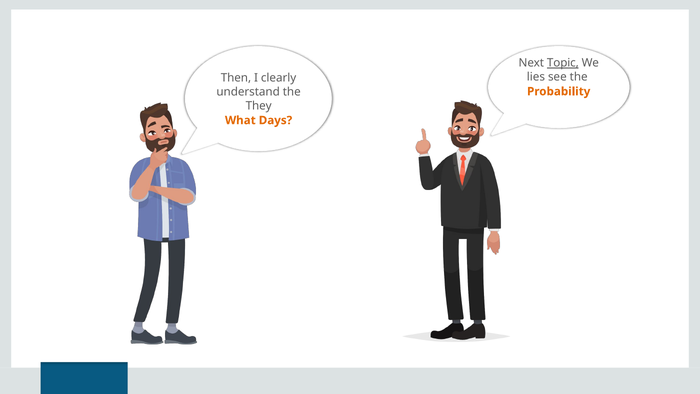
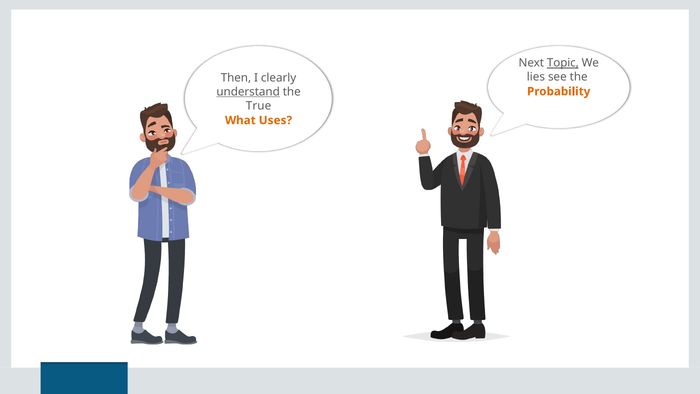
understand underline: none -> present (248, 92)
They: They -> True (259, 106)
Days: Days -> Uses (275, 120)
